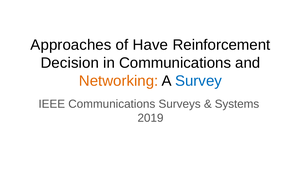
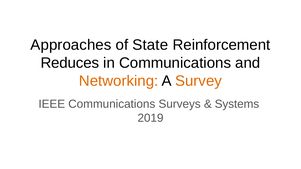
Have: Have -> State (150, 45)
Decision: Decision -> Reduces (70, 63)
Survey colour: blue -> orange (198, 81)
